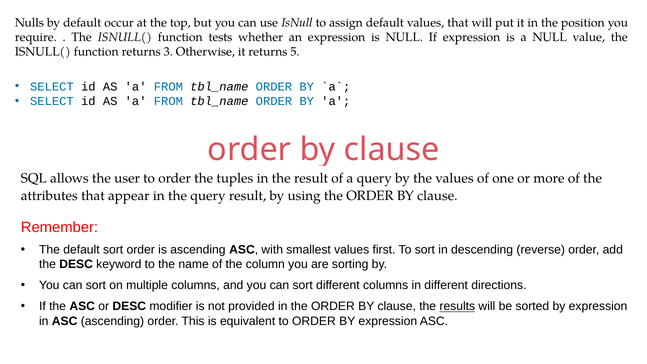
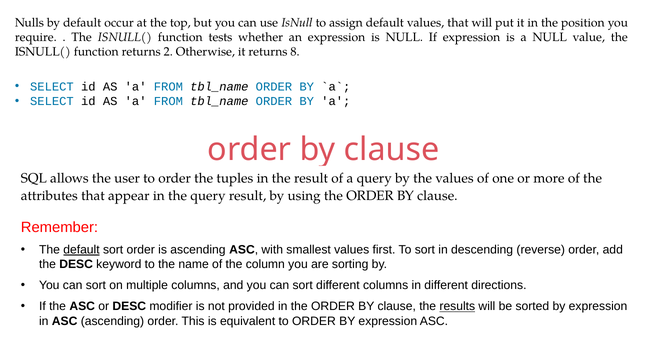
3: 3 -> 2 (168, 52)
5: 5 -> 8 (295, 52)
default underline: none -> present (81, 250)
